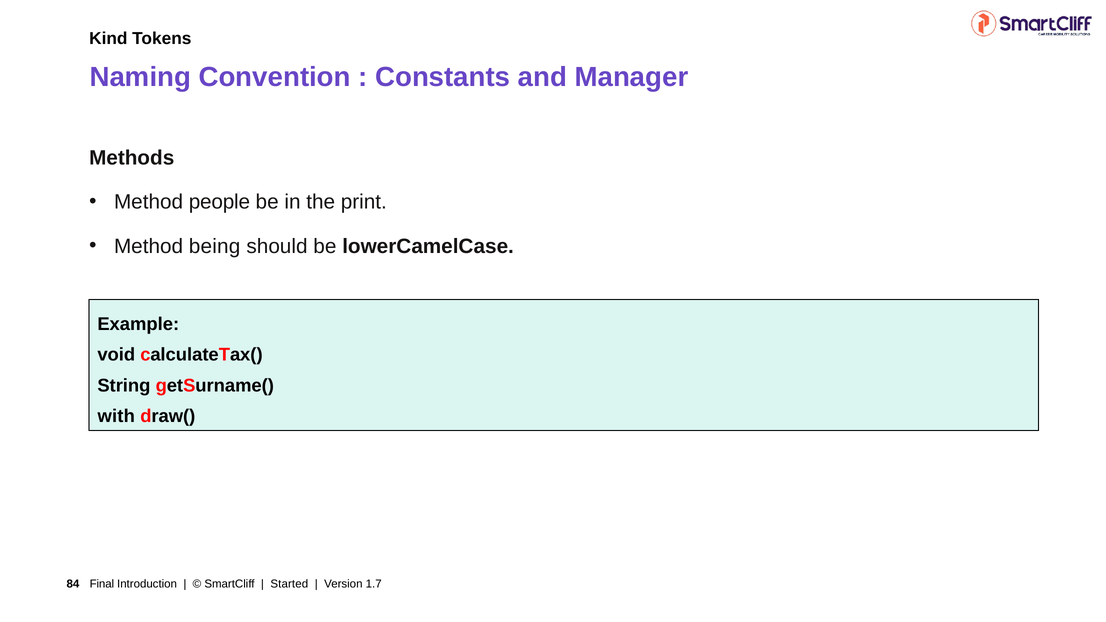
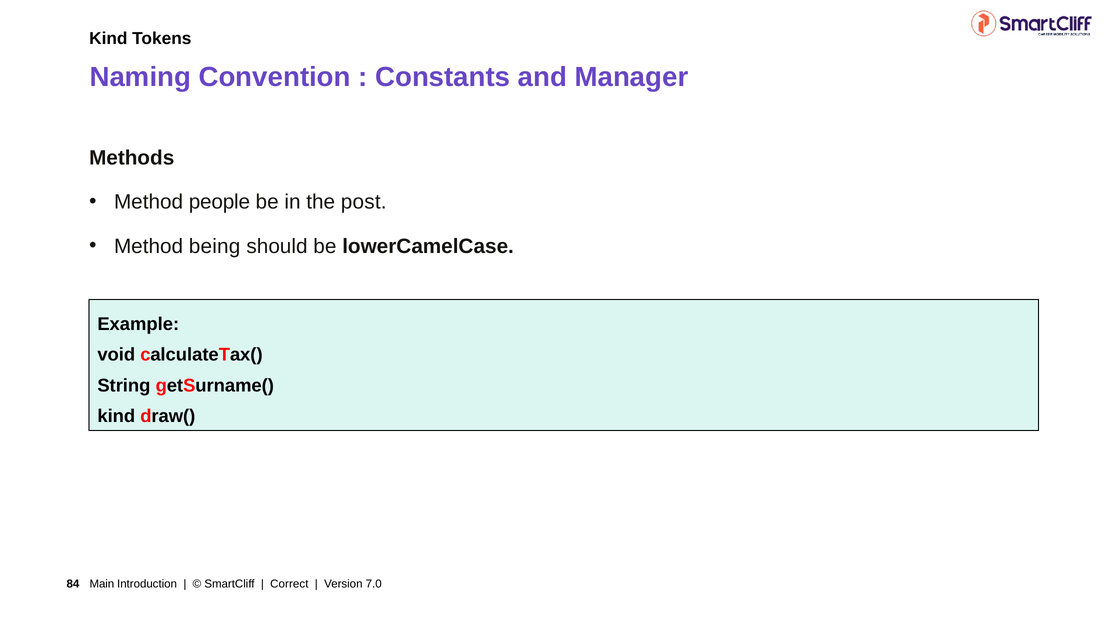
print: print -> post (364, 202)
with: with -> kind (116, 416)
Final: Final -> Main (102, 584)
Started: Started -> Correct (289, 584)
1.7: 1.7 -> 7.0 (374, 584)
